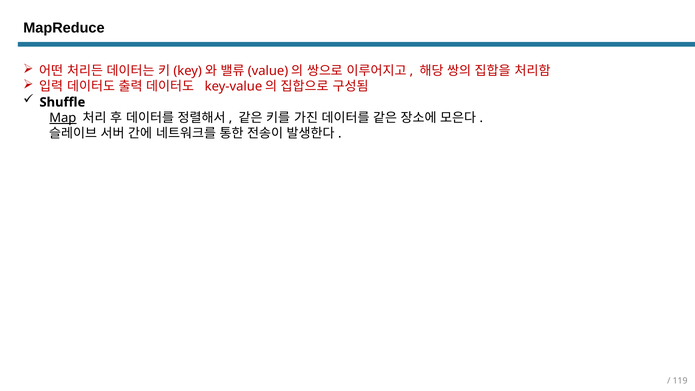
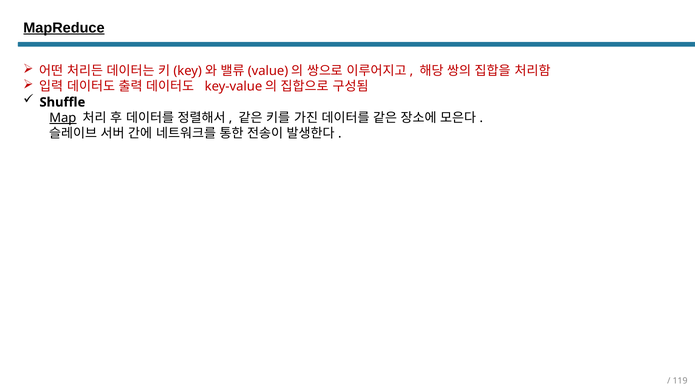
MapReduce underline: none -> present (64, 28)
